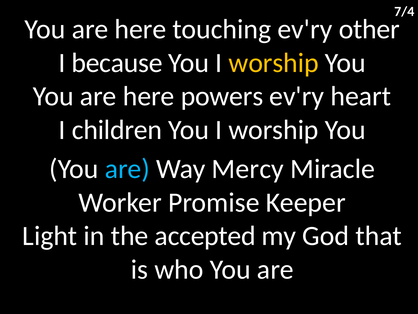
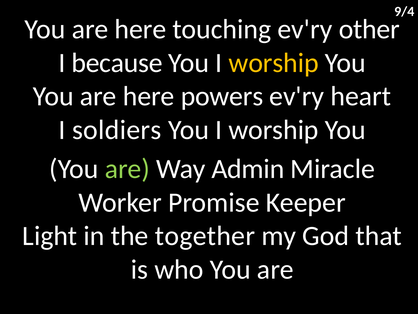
7/4: 7/4 -> 9/4 (404, 11)
children: children -> soldiers (117, 130)
are colour: light blue -> light green (127, 169)
Mercy: Mercy -> Admin (248, 169)
accepted: accepted -> together (205, 236)
